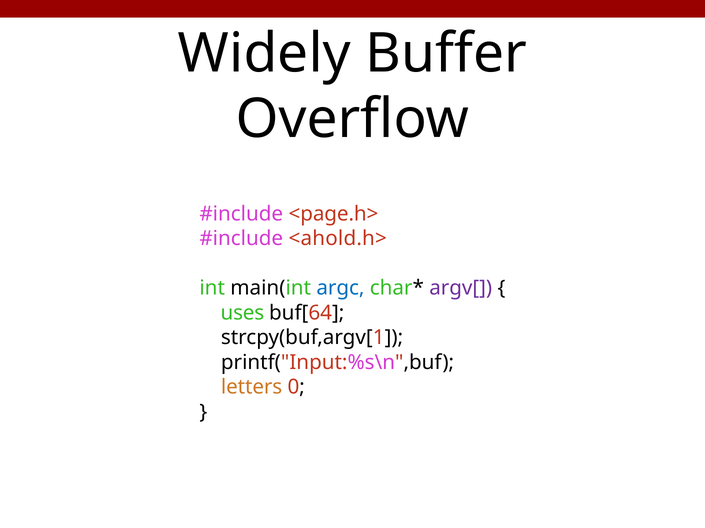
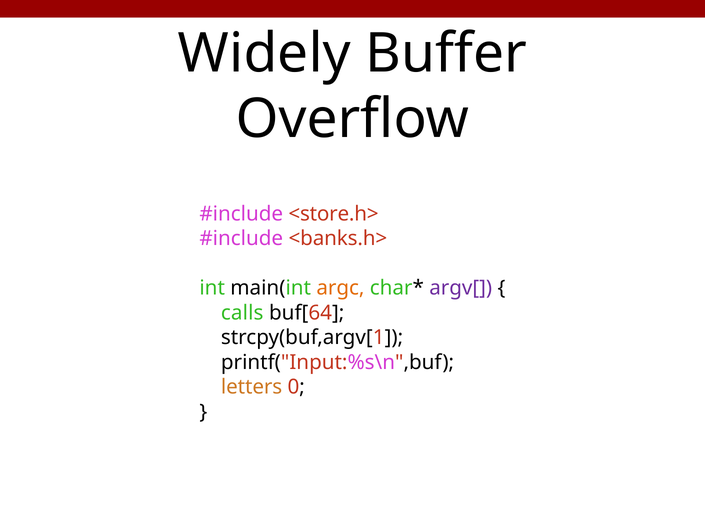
<page.h>: <page.h> -> <store.h> (334, 214)
<ahold.h>: <ahold.h> -> <banks.h> (338, 239)
argc colour: blue -> orange (340, 289)
uses: uses -> calls (242, 313)
